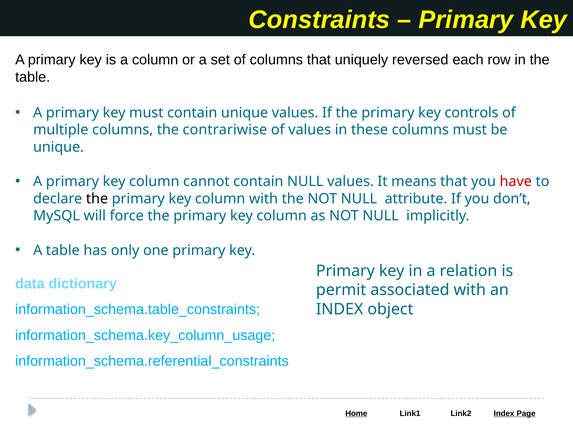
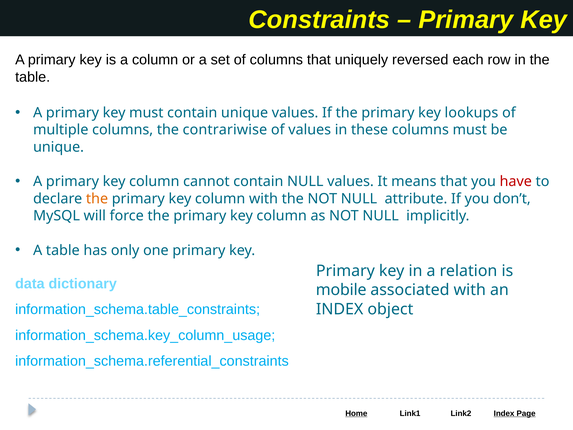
controls: controls -> lookups (471, 113)
the colour: black -> orange (97, 199)
permit: permit -> mobile (341, 290)
